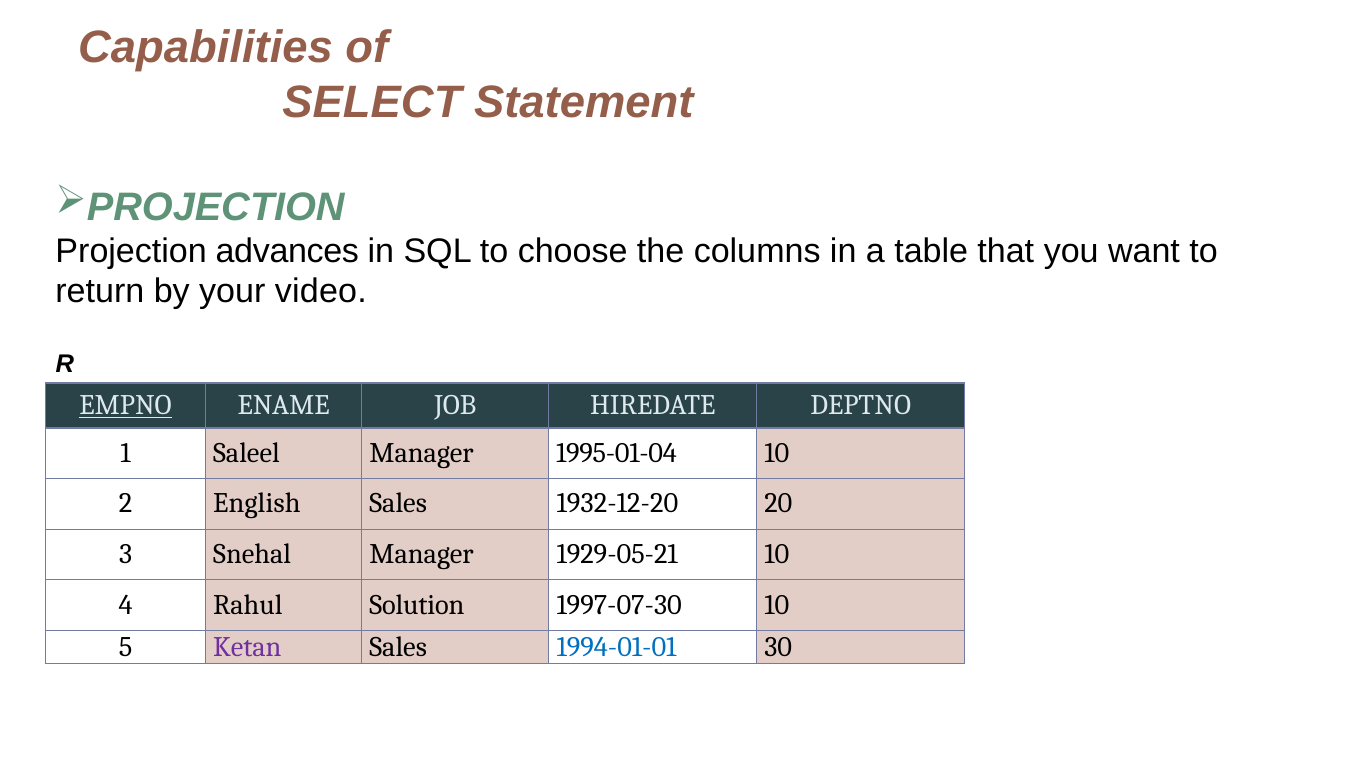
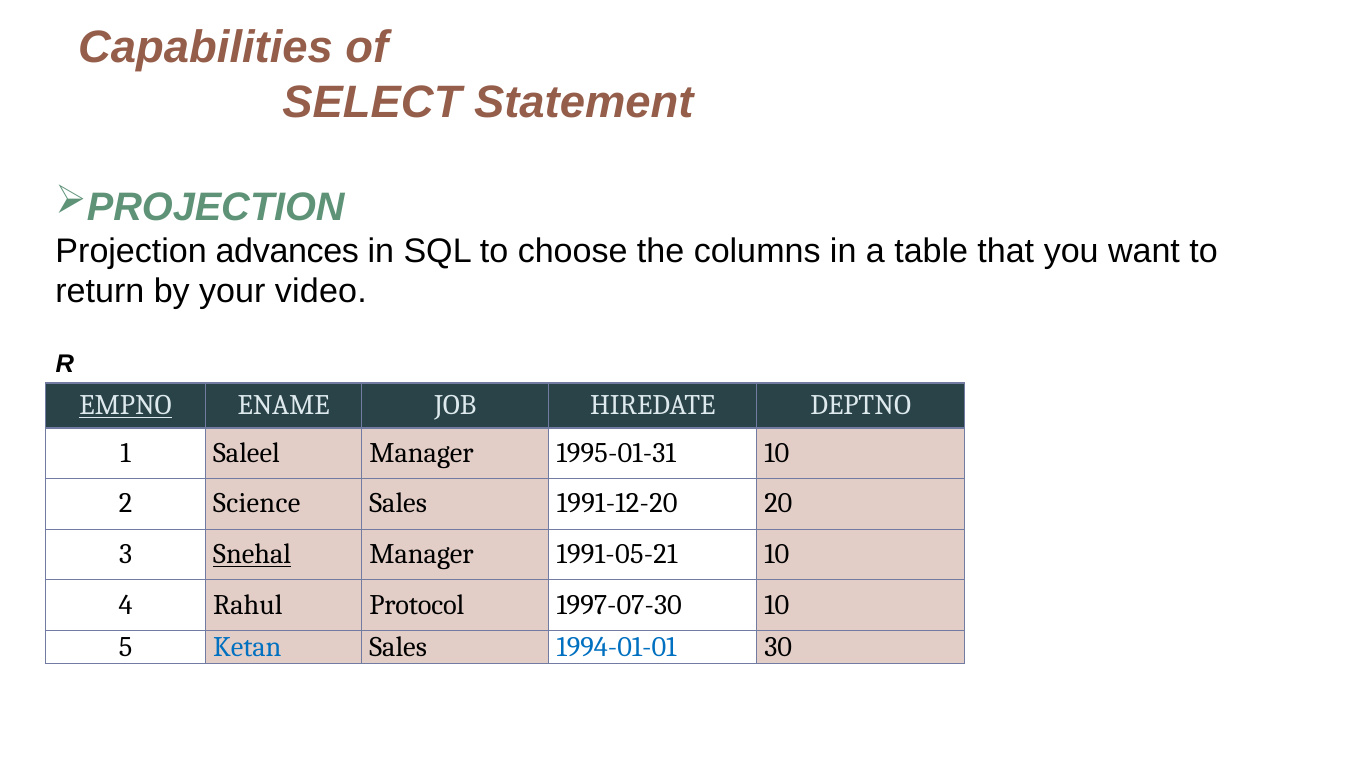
1995-01-04: 1995-01-04 -> 1995-01-31 (616, 453)
English: English -> Science (257, 504)
1932-12-20: 1932-12-20 -> 1991-12-20 (617, 504)
Snehal underline: none -> present (252, 554)
1929-05-21: 1929-05-21 -> 1991-05-21 (617, 554)
Solution: Solution -> Protocol (417, 605)
Ketan colour: purple -> blue (247, 647)
